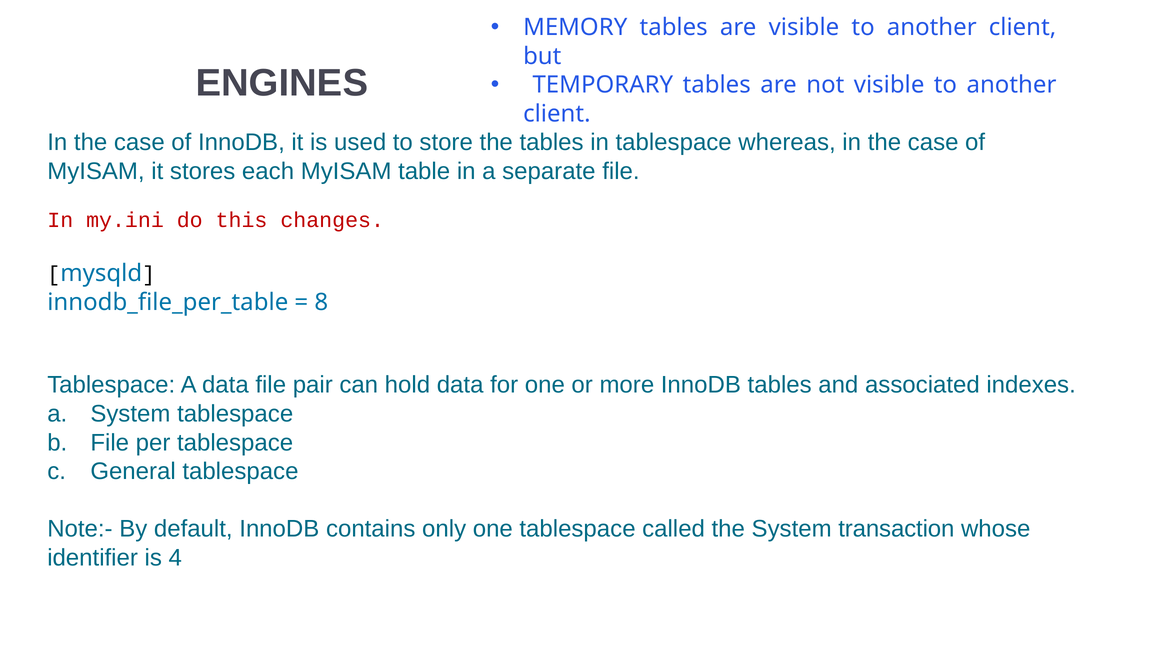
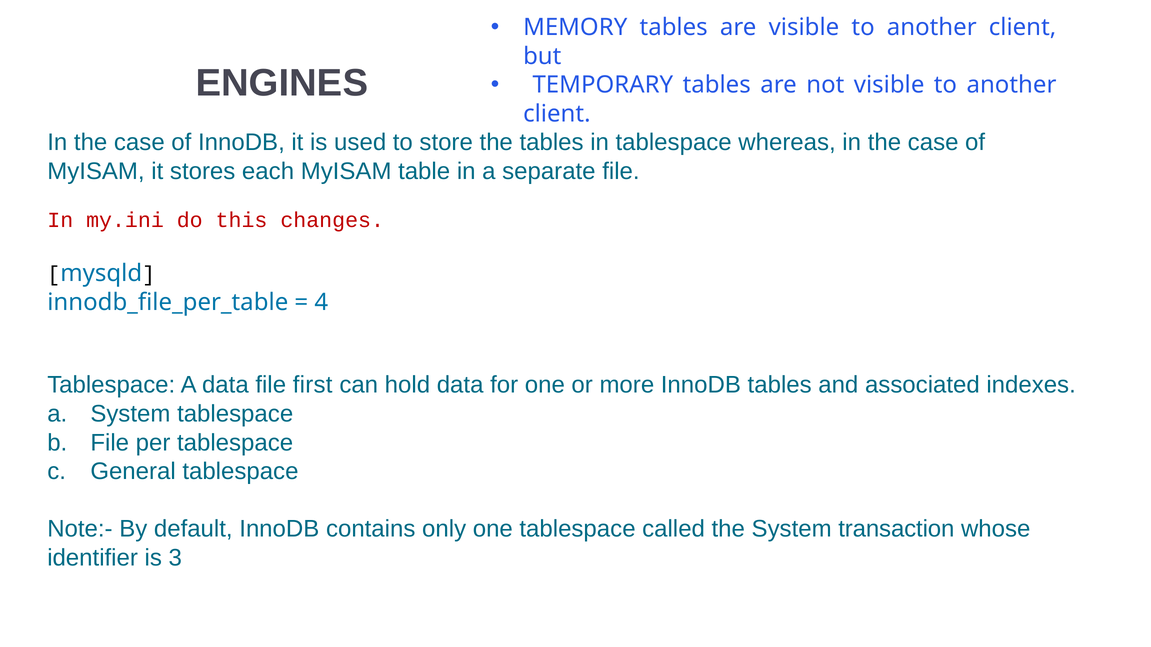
8: 8 -> 4 (321, 302)
pair: pair -> first (313, 385)
4: 4 -> 3 (175, 558)
